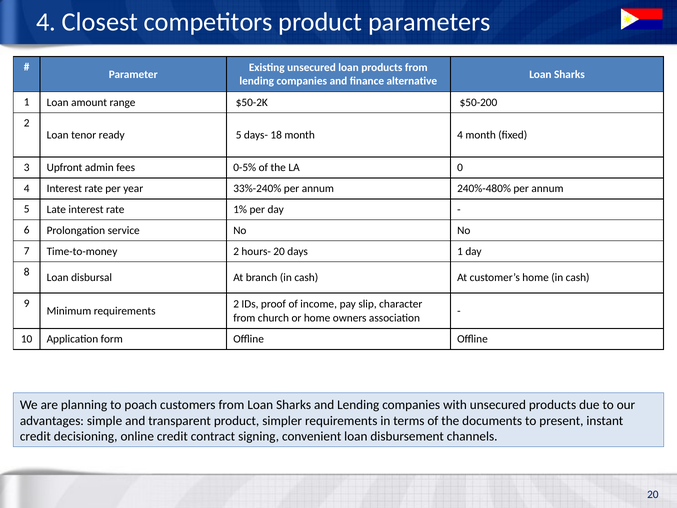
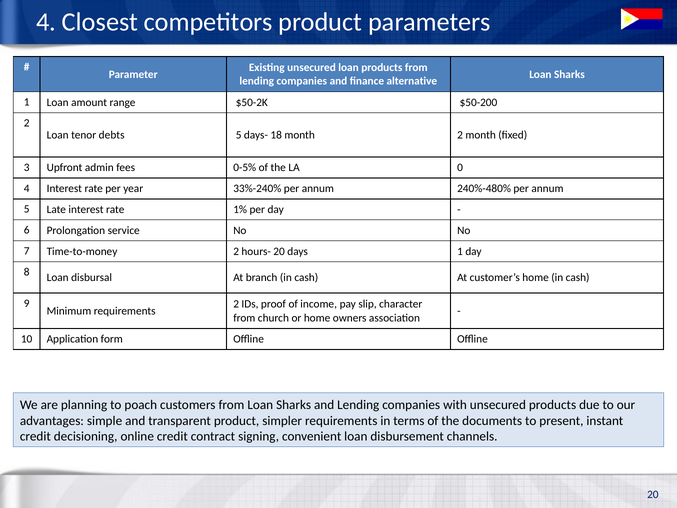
ready: ready -> debts (112, 135)
month 4: 4 -> 2 (460, 135)
